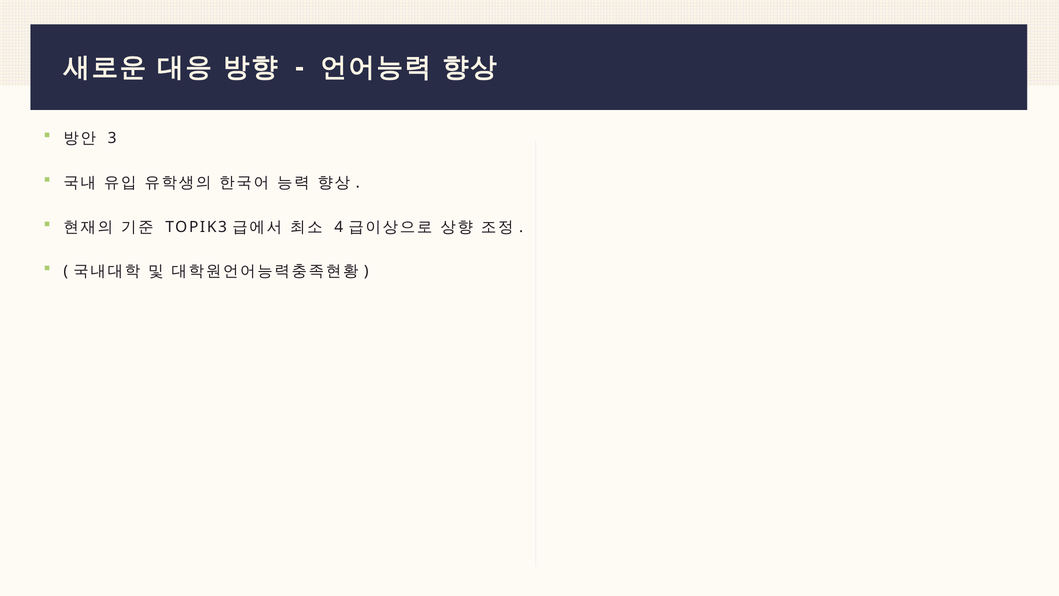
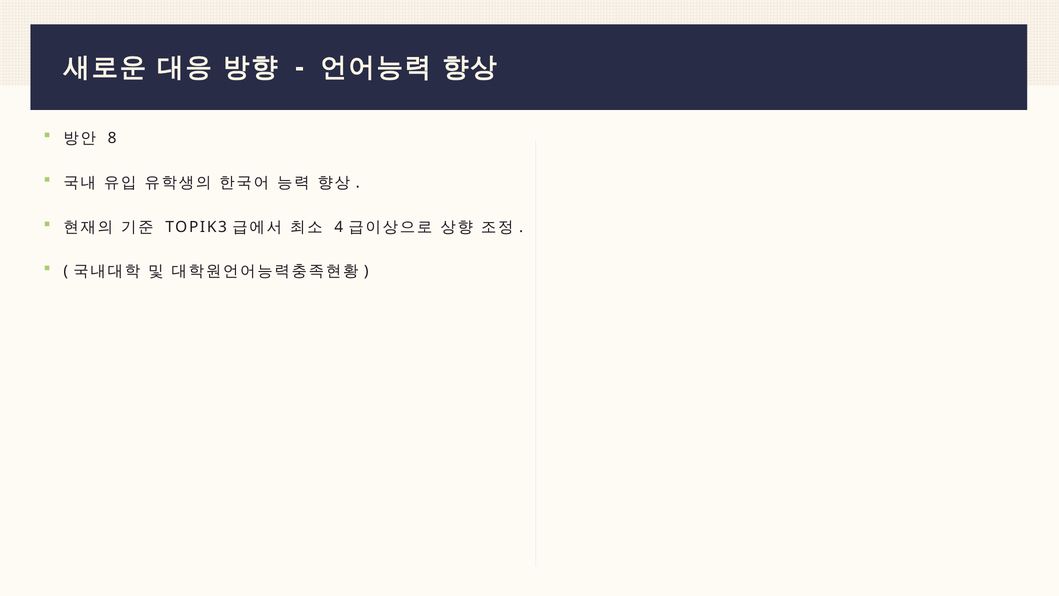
3: 3 -> 8 (112, 138)
